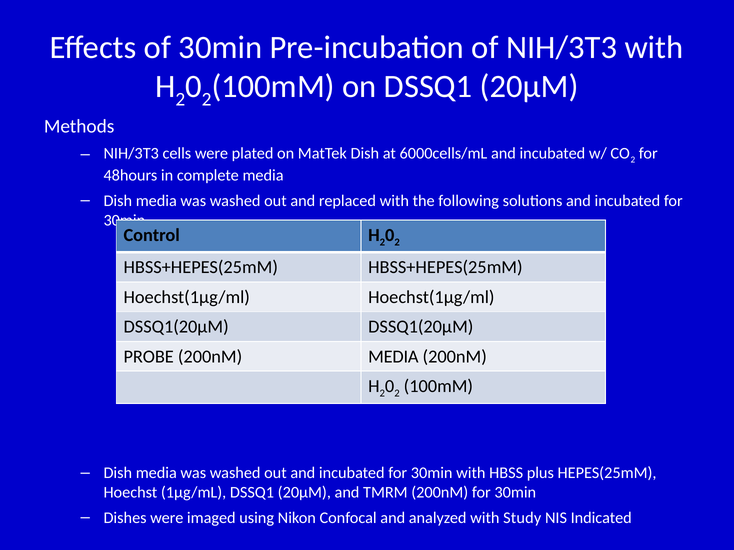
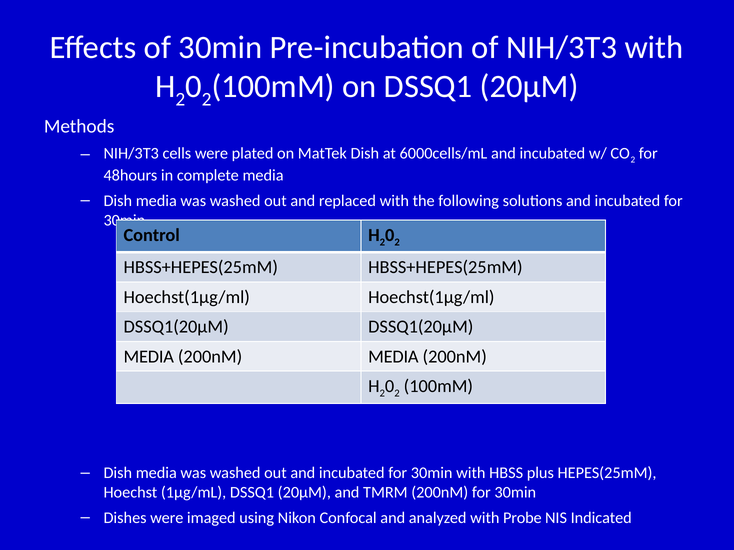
PROBE: PROBE -> MEDIA (149, 357)
Study: Study -> Probe (522, 518)
